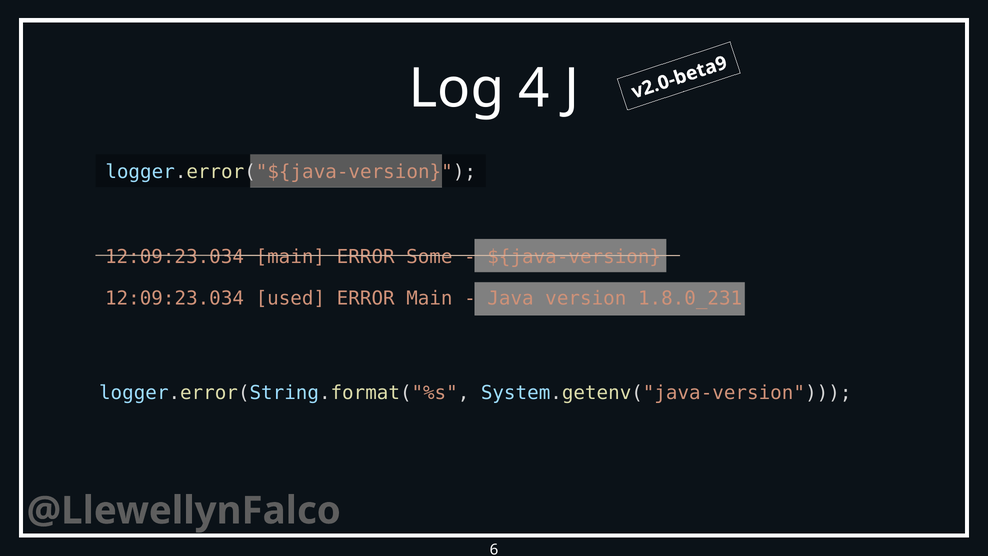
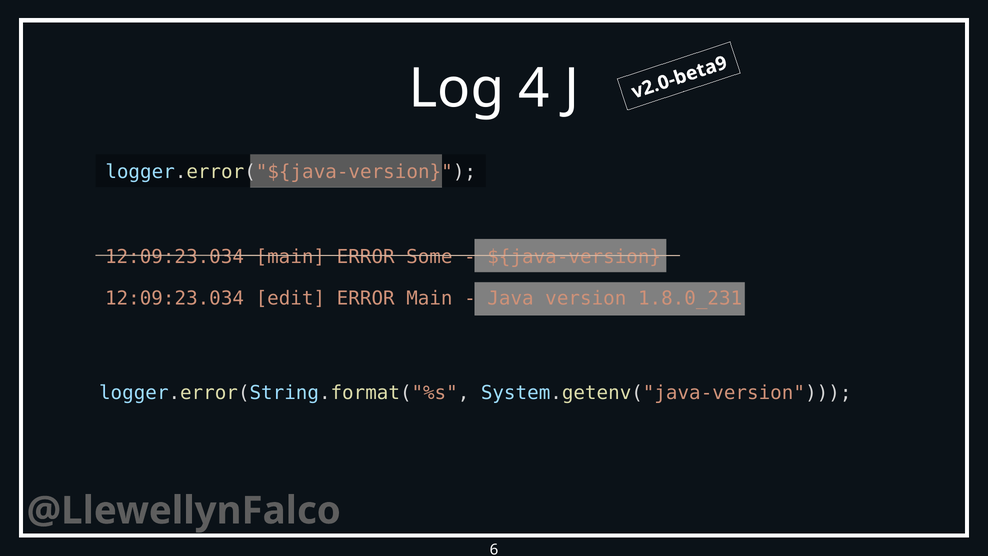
used: used -> edit (290, 298)
